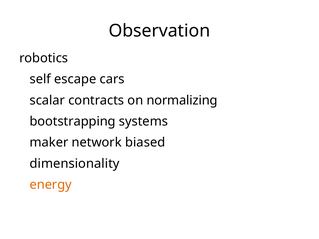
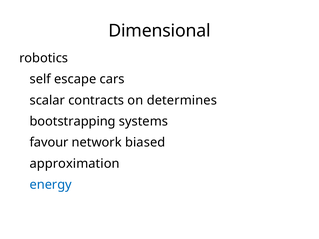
Observation: Observation -> Dimensional (159, 31)
normalizing: normalizing -> determines (182, 100)
maker: maker -> favour (49, 143)
dimensionality: dimensionality -> approximation (75, 164)
energy colour: orange -> blue (51, 185)
